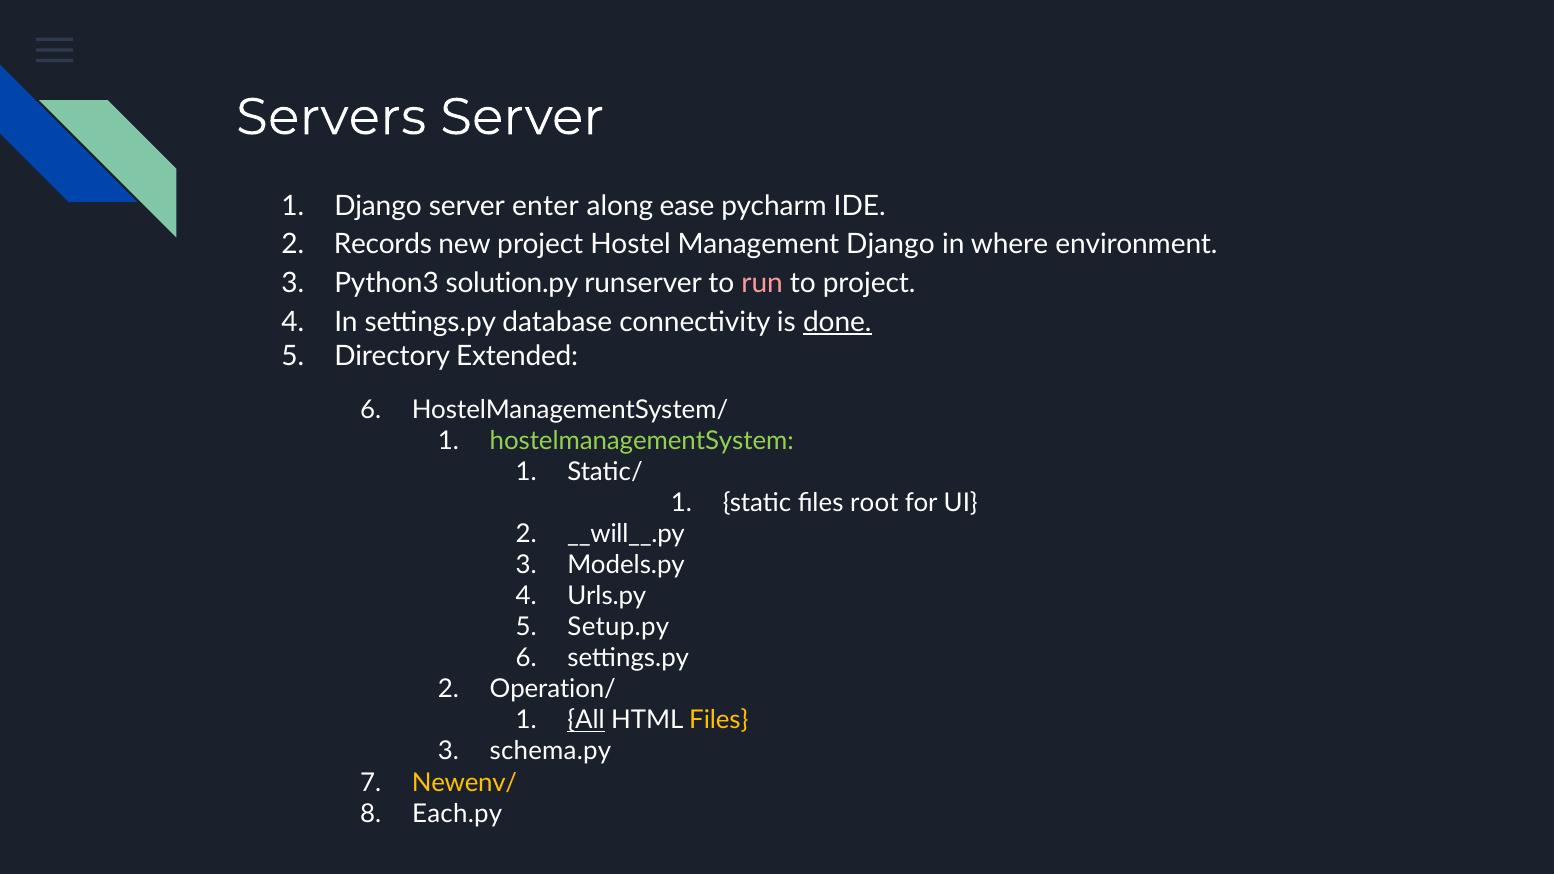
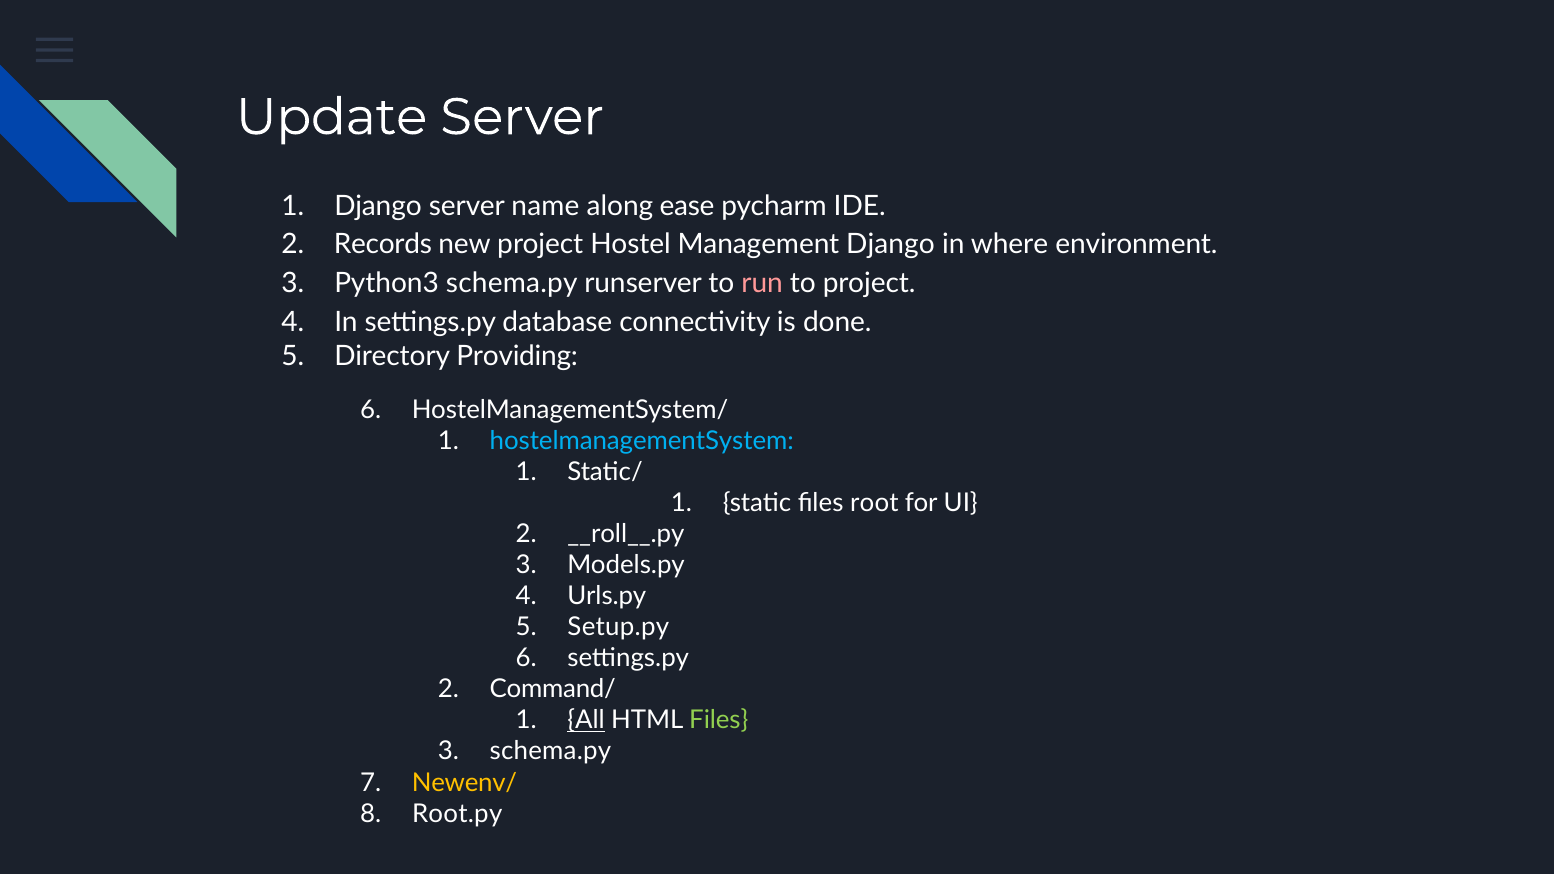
Servers: Servers -> Update (332, 117)
enter: enter -> name (545, 206)
Python3 solution.py: solution.py -> schema.py (512, 283)
done underline: present -> none (837, 322)
Extended: Extended -> Providing (517, 356)
hostelmanagementSystem colour: light green -> light blue (642, 441)
__will__.py: __will__.py -> __roll__.py (626, 534)
Operation/: Operation/ -> Command/ (553, 689)
Files colour: yellow -> light green (719, 720)
Each.py: Each.py -> Root.py (457, 814)
